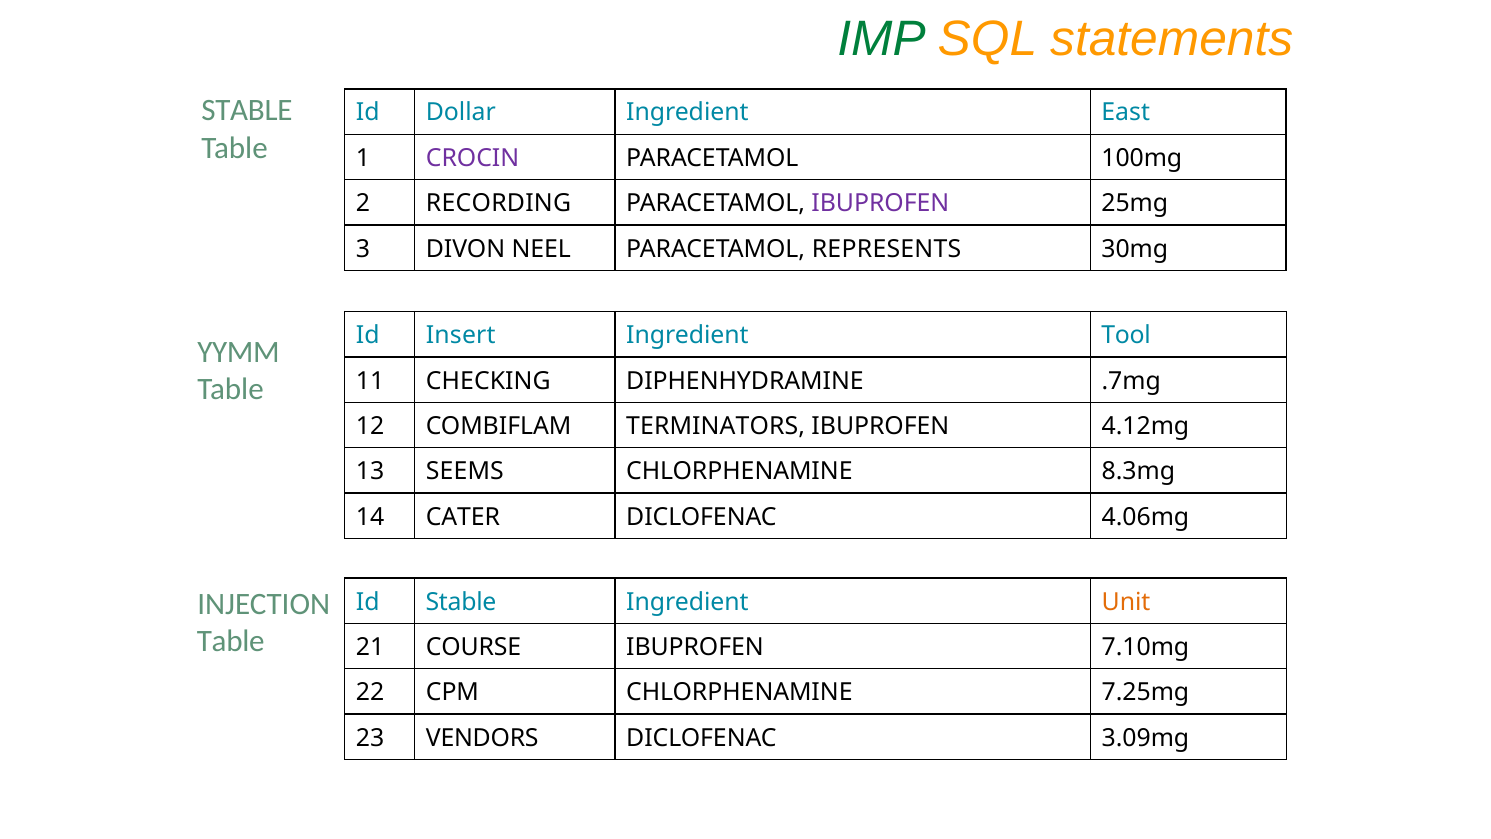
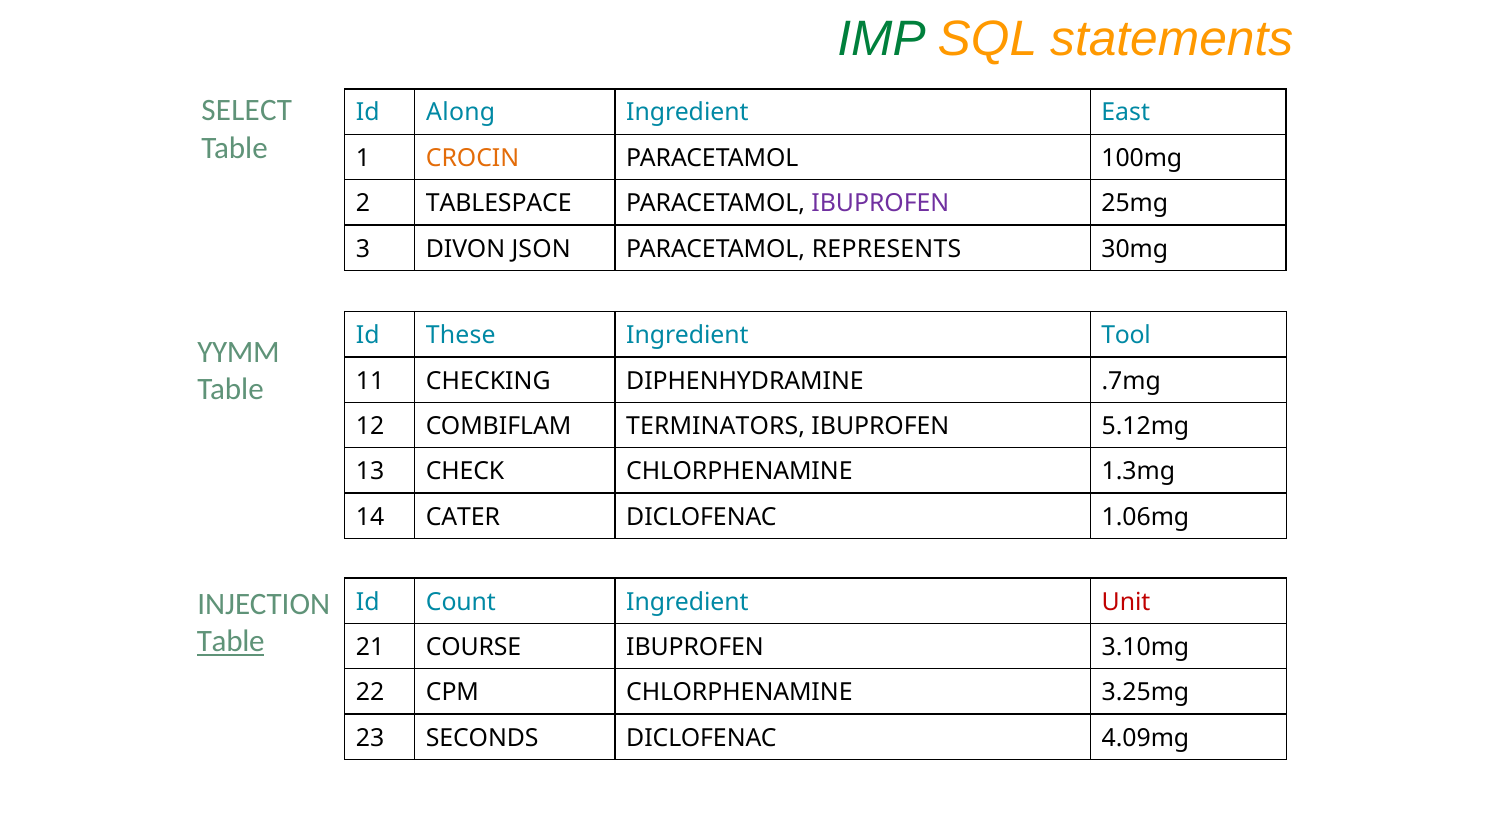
STABLE: STABLE -> SELECT (247, 110)
Dollar: Dollar -> Along (461, 113)
CROCIN colour: purple -> orange (473, 158)
RECORDING: RECORDING -> TABLESPACE (499, 203)
NEEL: NEEL -> JSON (541, 249)
Insert: Insert -> These (461, 335)
4.12mg: 4.12mg -> 5.12mg (1145, 426)
SEEMS: SEEMS -> CHECK (465, 471)
8.3mg: 8.3mg -> 1.3mg (1138, 471)
4.06mg: 4.06mg -> 1.06mg (1145, 517)
Id Stable: Stable -> Count (461, 602)
Unit colour: orange -> red (1126, 602)
Table underline: none -> present (231, 641)
7.10mg: 7.10mg -> 3.10mg (1145, 647)
7.25mg: 7.25mg -> 3.25mg (1145, 692)
VENDORS: VENDORS -> SECONDS (482, 738)
3.09mg: 3.09mg -> 4.09mg (1145, 738)
